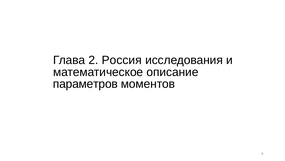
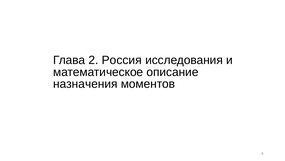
параметров: параметров -> назначения (85, 84)
